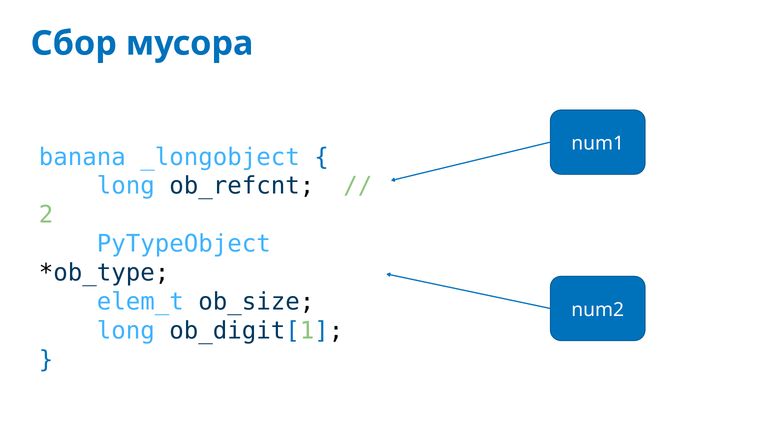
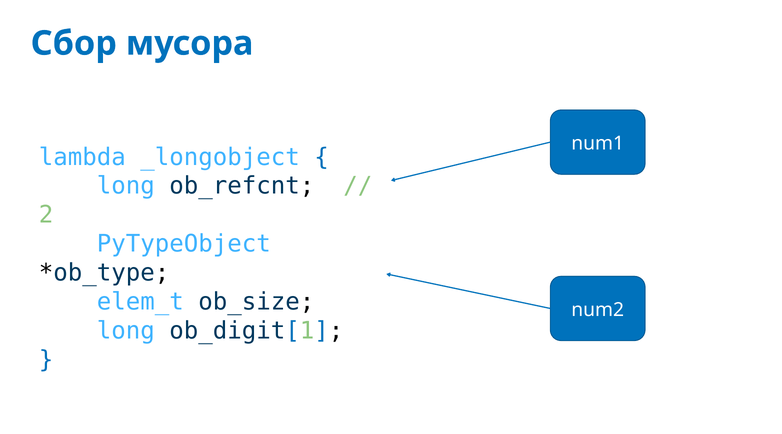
banana: banana -> lambda (82, 157)
